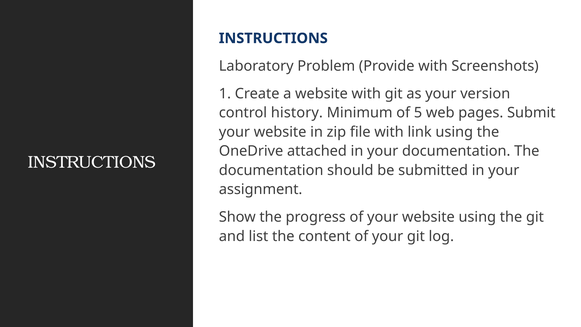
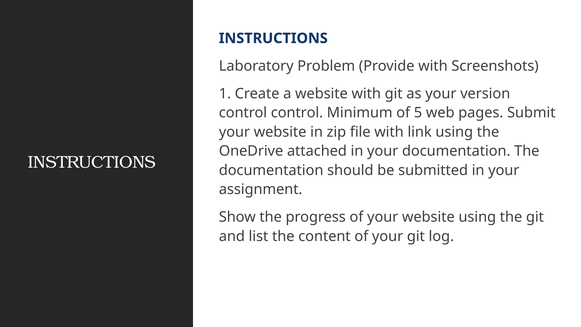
control history: history -> control (297, 113)
